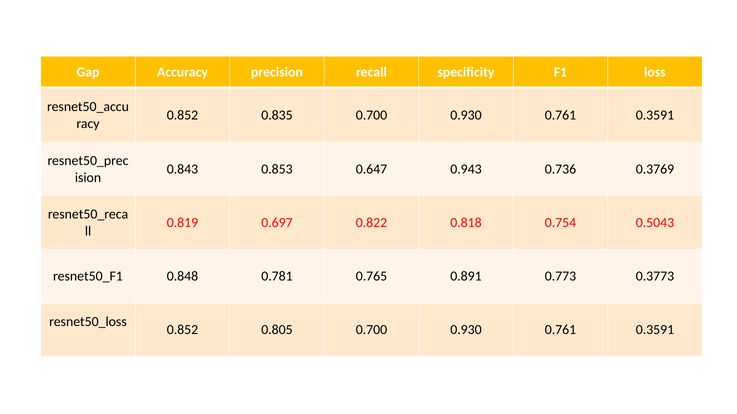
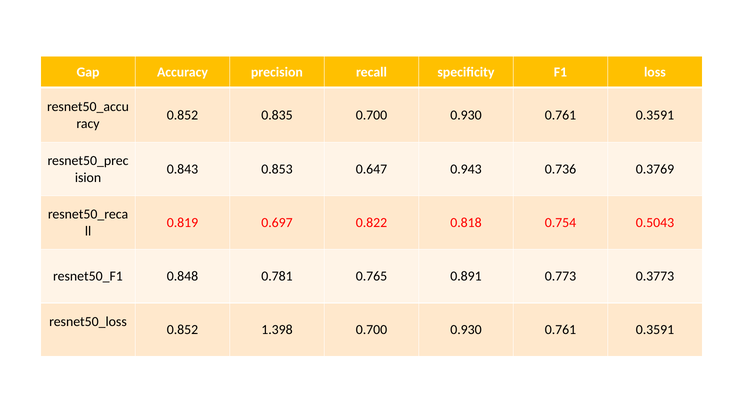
0.805: 0.805 -> 1.398 (277, 330)
